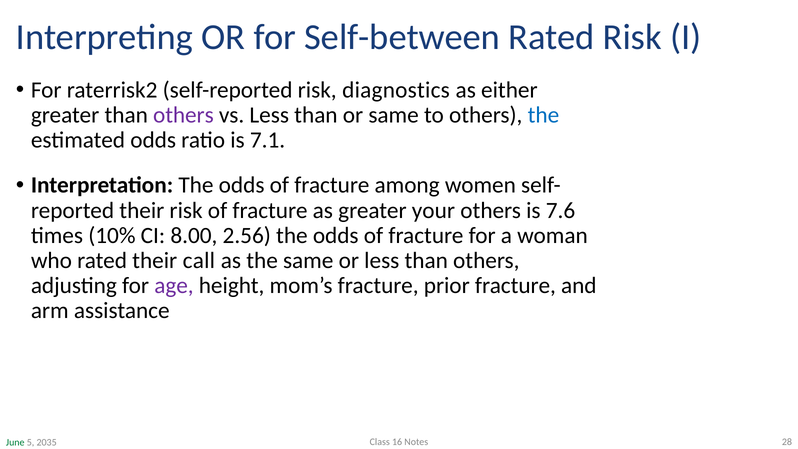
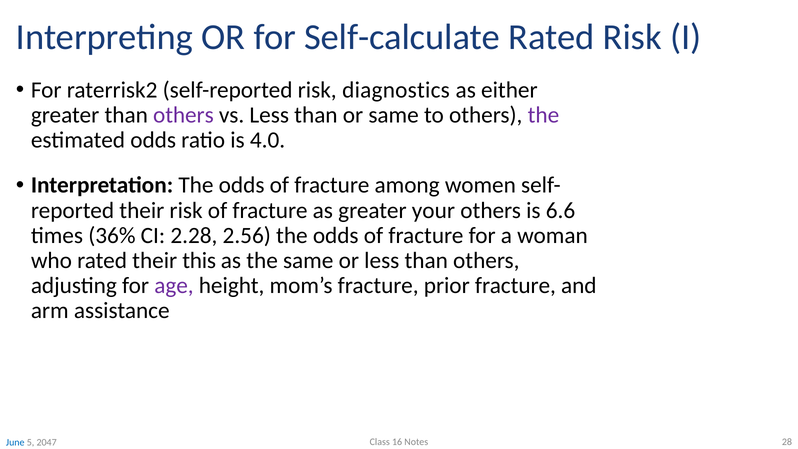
Self-between: Self-between -> Self-calculate (402, 37)
the colour: blue -> purple (543, 115)
7.1: 7.1 -> 4.0 (268, 140)
7.6: 7.6 -> 6.6 (561, 210)
10%: 10% -> 36% (112, 235)
8.00: 8.00 -> 2.28 (194, 235)
call: call -> this (199, 261)
June colour: green -> blue (15, 443)
2035: 2035 -> 2047 (47, 443)
